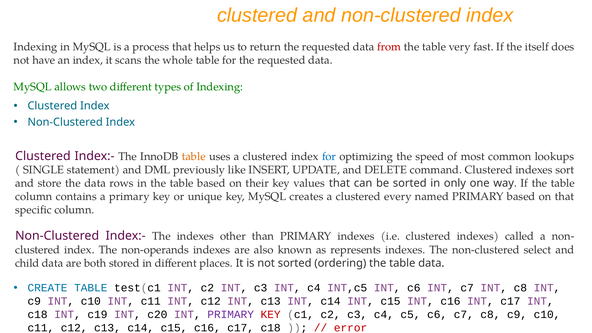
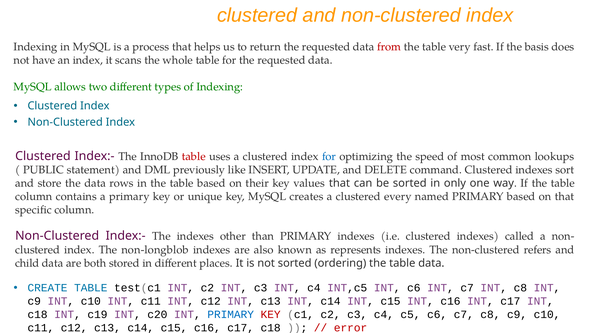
itself: itself -> basis (537, 47)
table colour: orange -> red (194, 156)
SINGLE: SINGLE -> PUBLIC (44, 170)
non-operands: non-operands -> non-longblob (155, 250)
select: select -> refers (538, 250)
PRIMARY colour: purple -> blue (231, 315)
